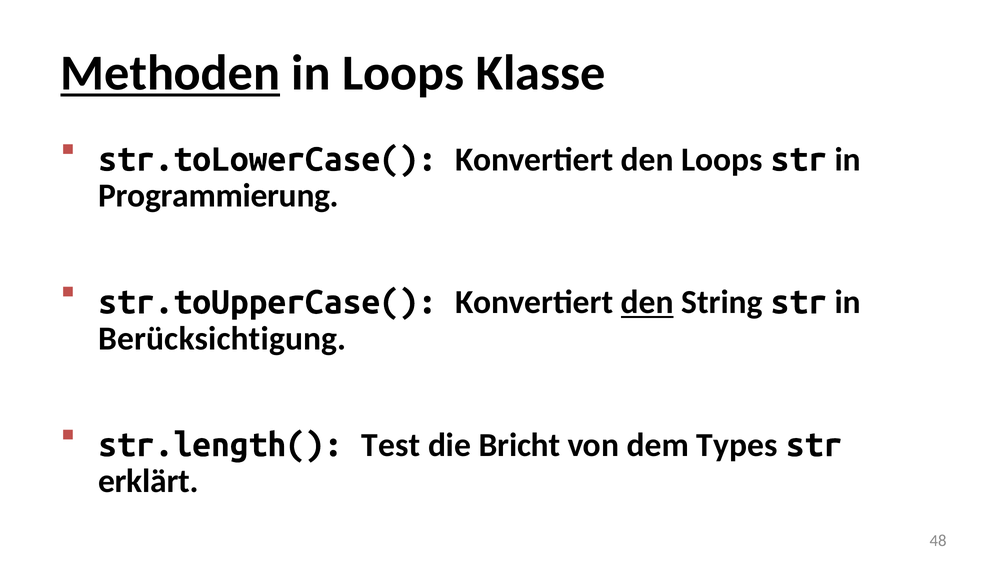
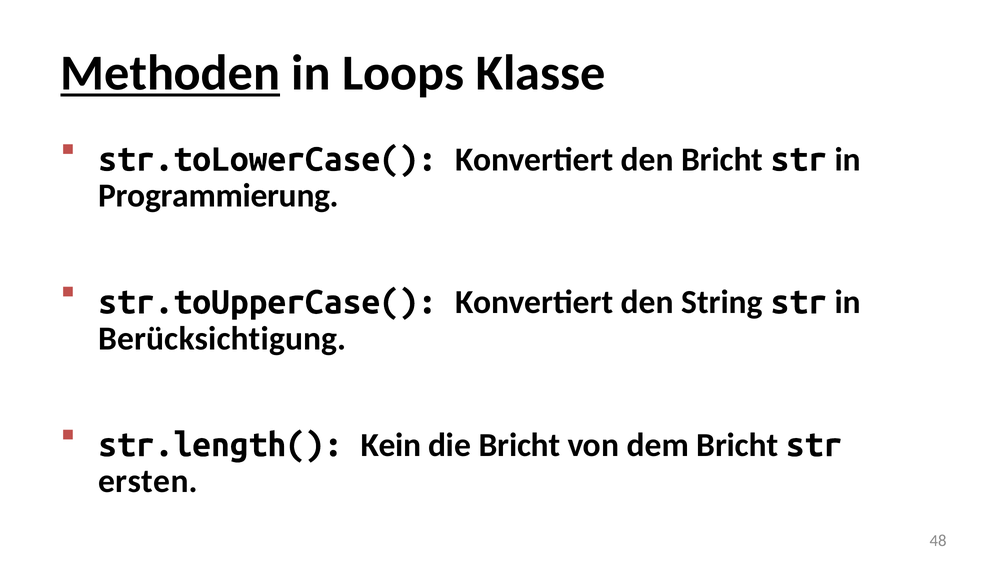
den Loops: Loops -> Bricht (722, 160)
den underline: present -> none (647, 303)
Test: Test -> Kein (391, 445)
dem Types: Types -> Bricht (737, 445)
erklärt: erklärt -> ersten (148, 482)
